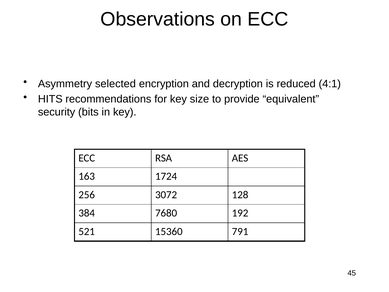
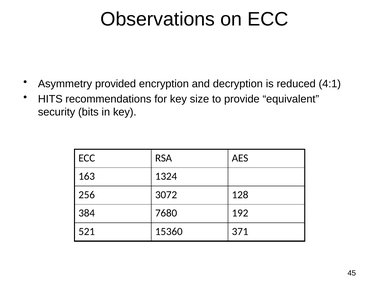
selected: selected -> provided (116, 84)
1724: 1724 -> 1324 (166, 176)
791: 791 -> 371 (240, 231)
